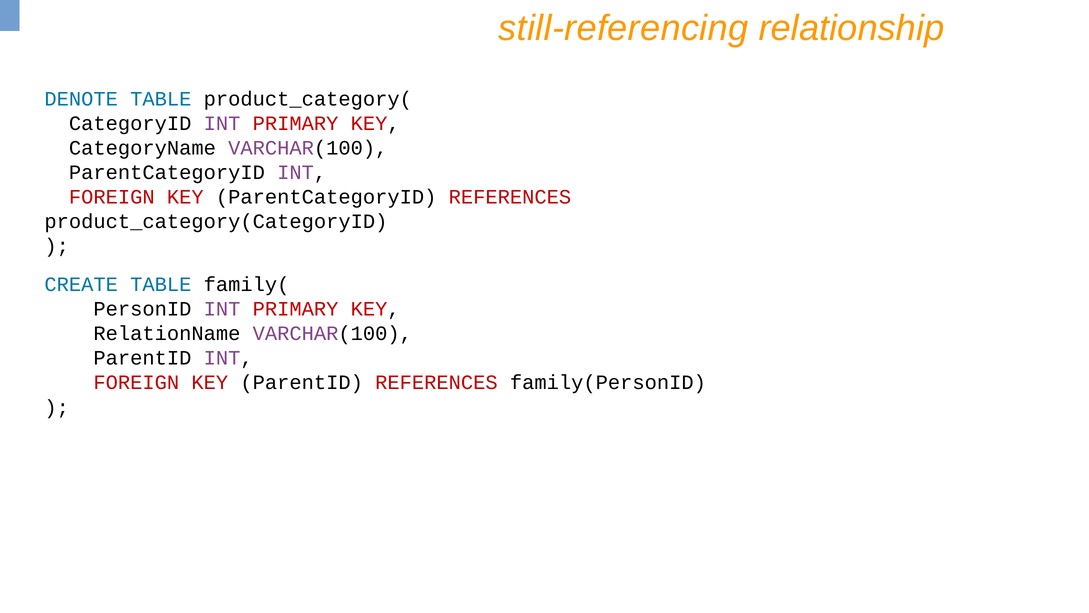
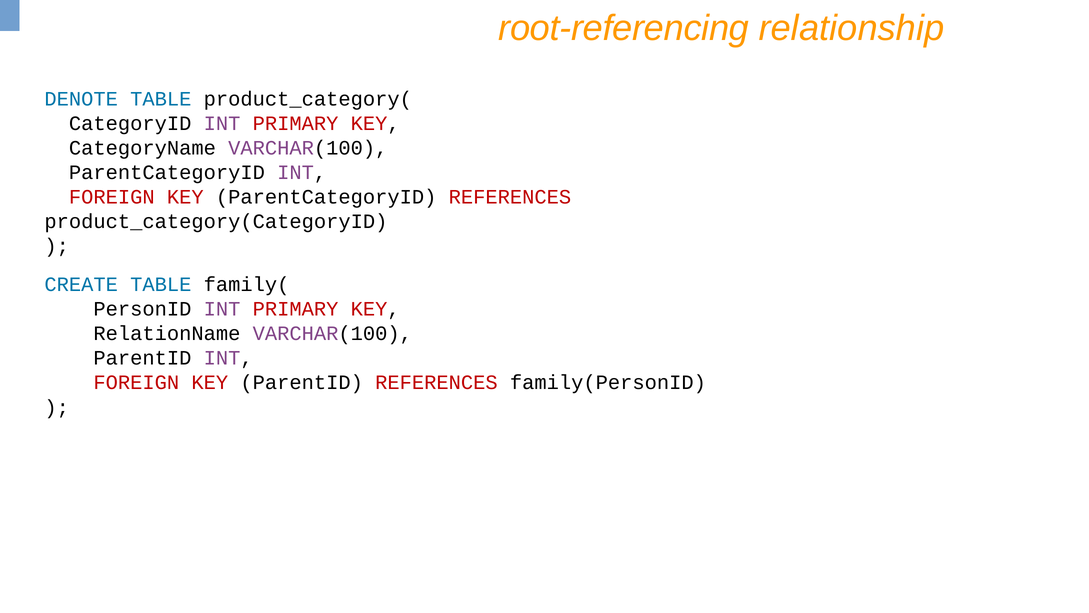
still-referencing: still-referencing -> root-referencing (624, 28)
